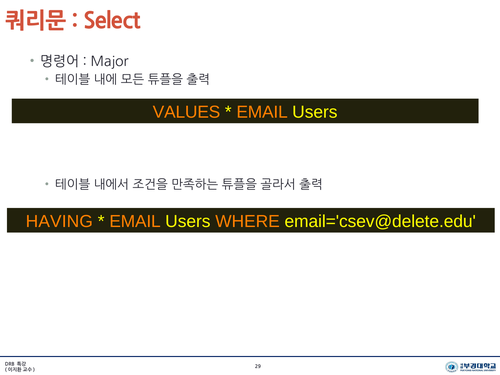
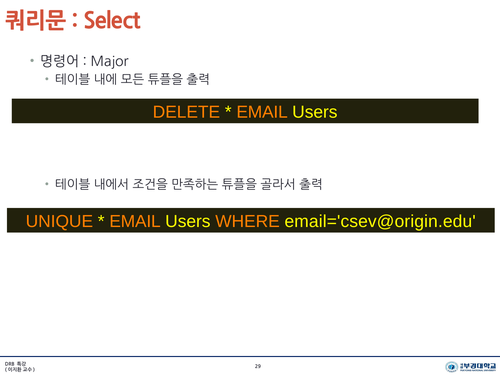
VALUES: VALUES -> DELETE (186, 112)
HAVING: HAVING -> UNIQUE (59, 221)
email='csev@delete.edu: email='csev@delete.edu -> email='csev@origin.edu (380, 221)
